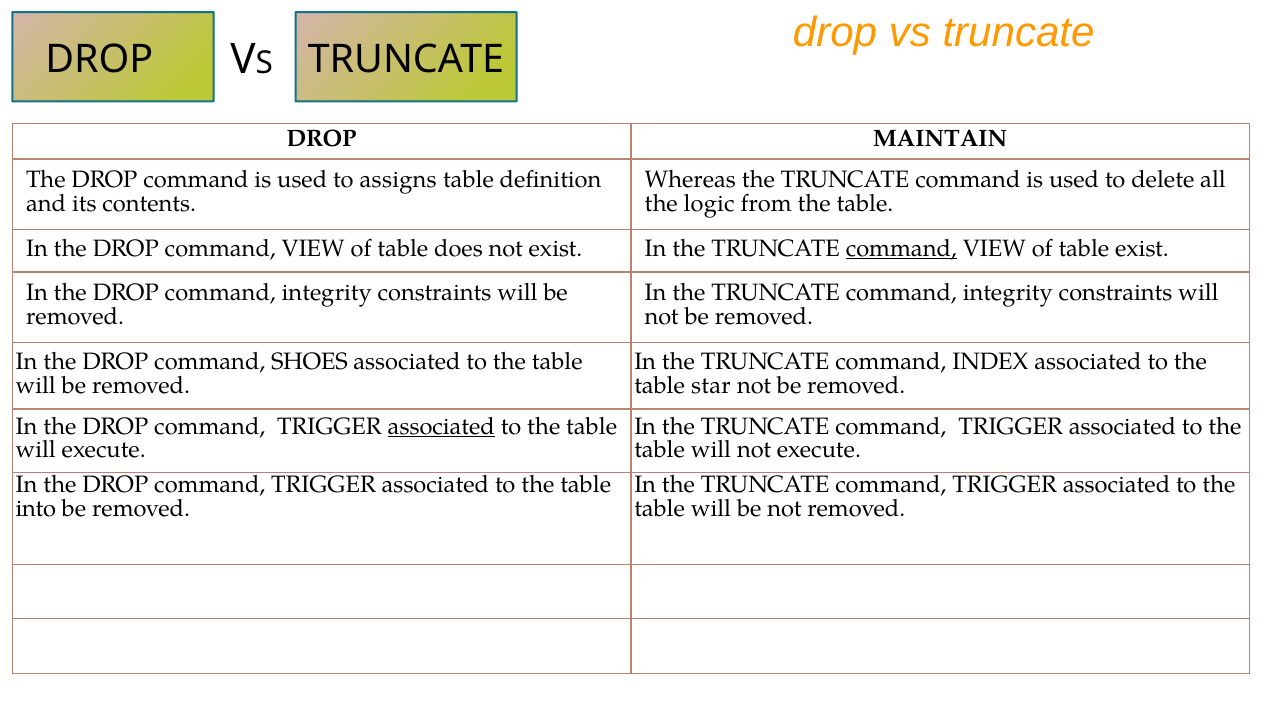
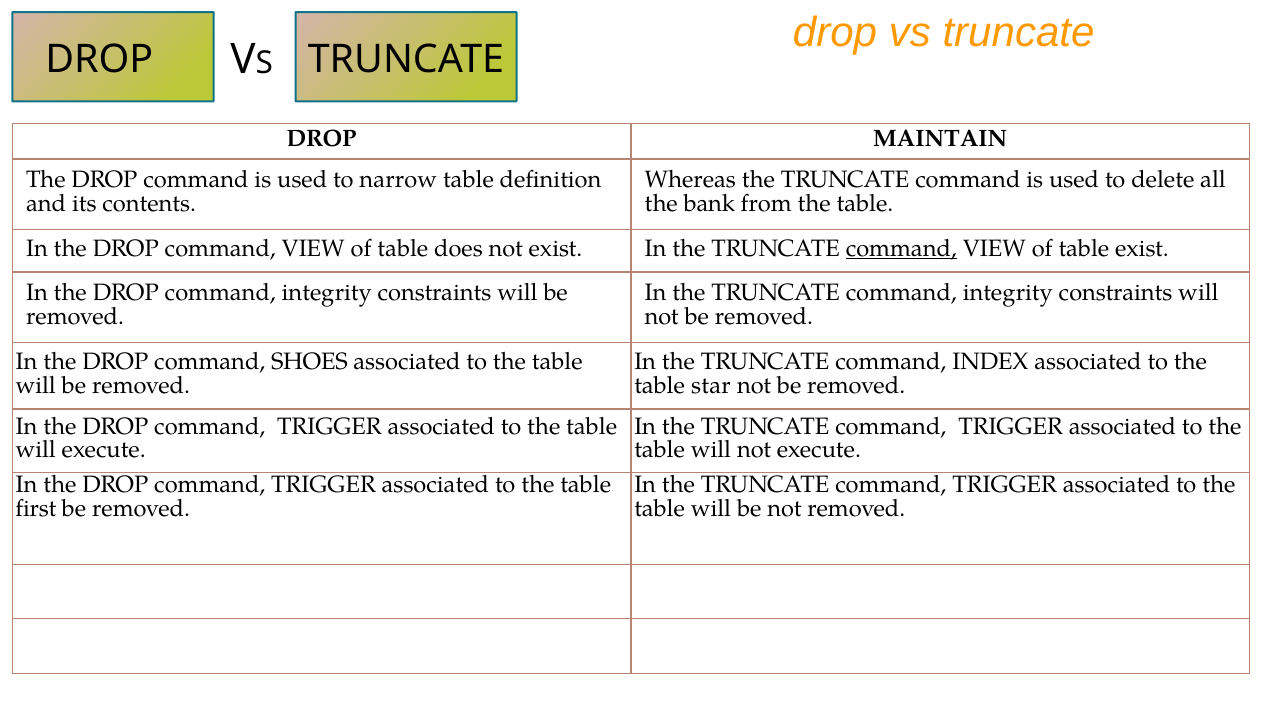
assigns: assigns -> narrow (398, 180)
logic: logic -> bank (709, 204)
associated underline: present -> none (441, 426)
into: into -> first (36, 509)
